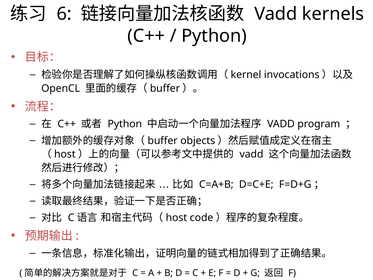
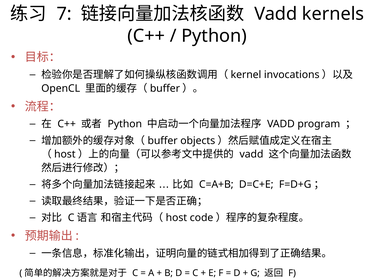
6: 6 -> 7 (64, 14)
